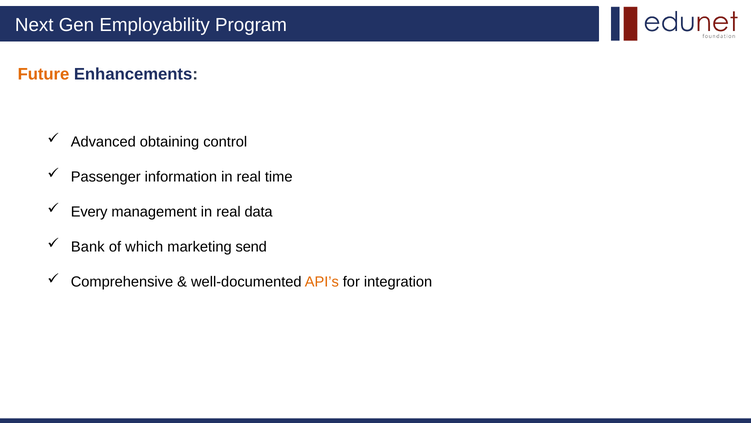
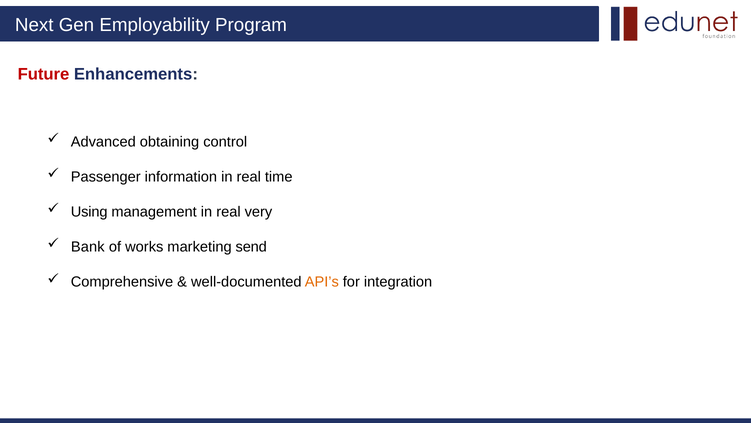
Future colour: orange -> red (44, 74)
Every: Every -> Using (89, 212)
data: data -> very (258, 212)
which: which -> works (144, 247)
